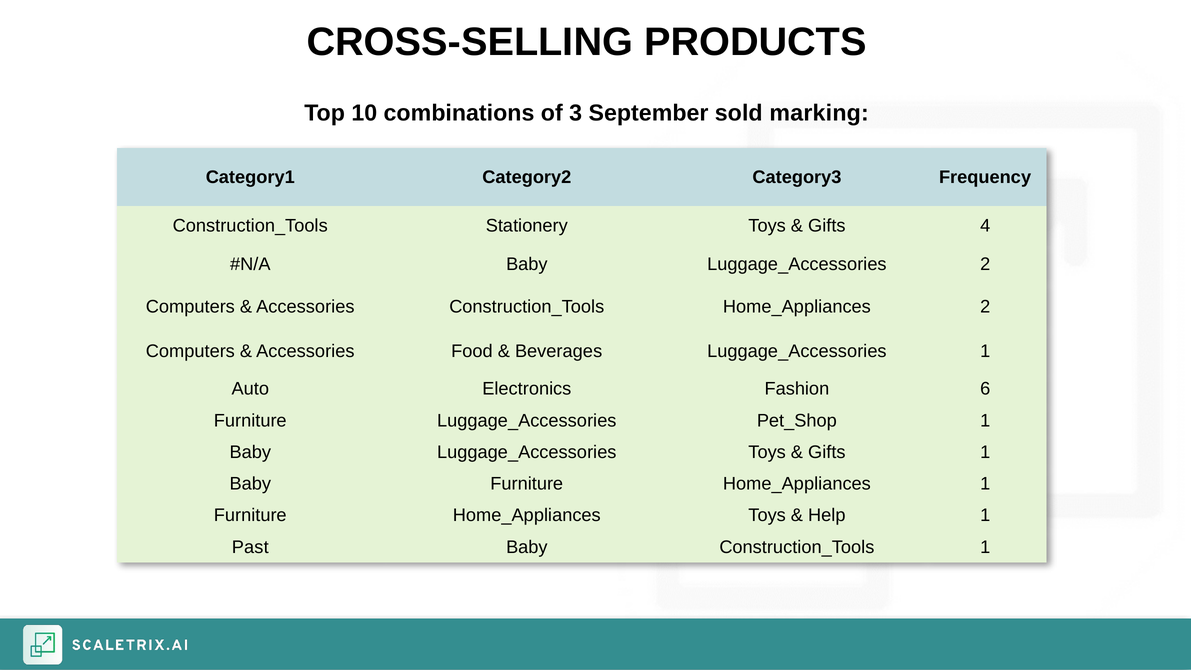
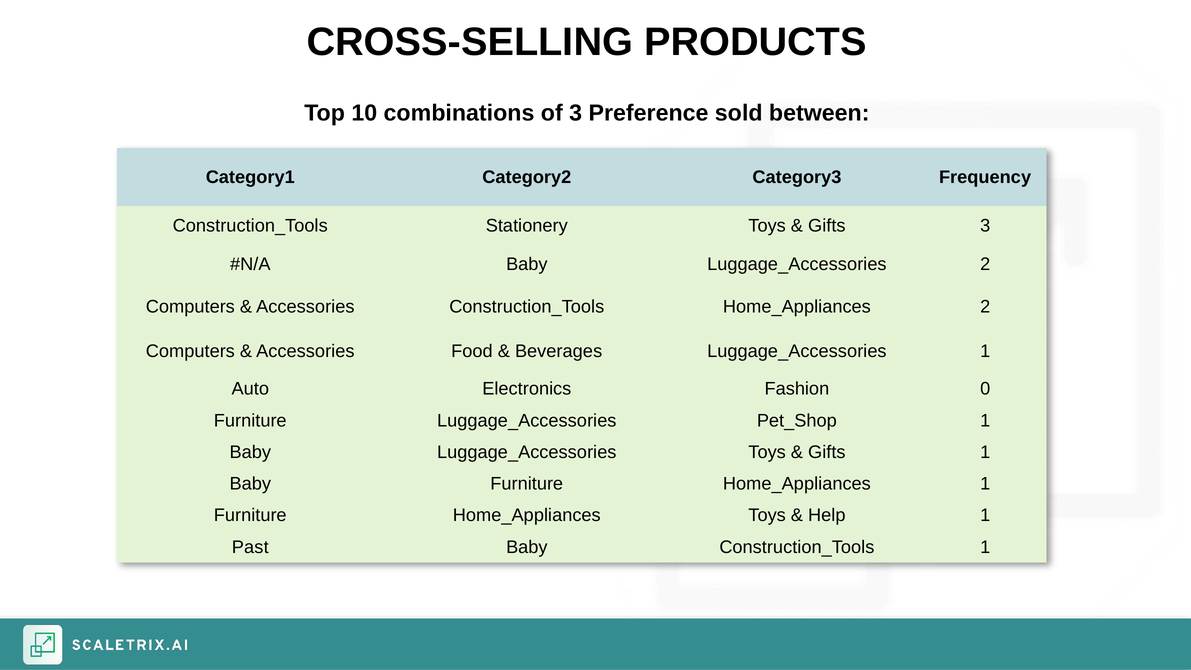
September: September -> Preference (649, 113)
marking: marking -> between (819, 113)
Gifts 4: 4 -> 3 (985, 226)
6: 6 -> 0 (985, 389)
